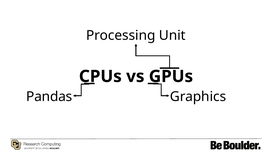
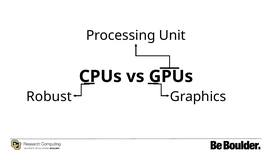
Pandas: Pandas -> Robust (49, 97)
